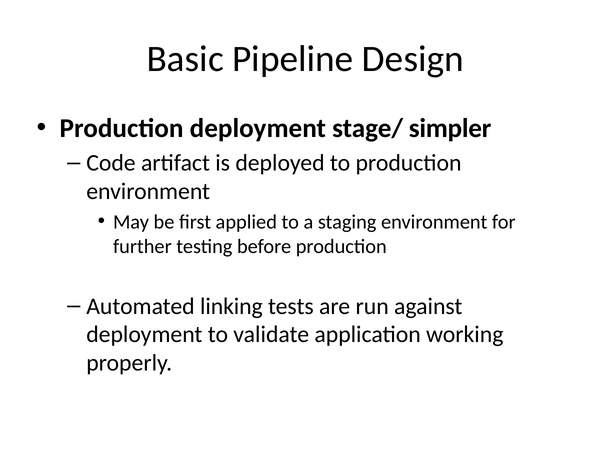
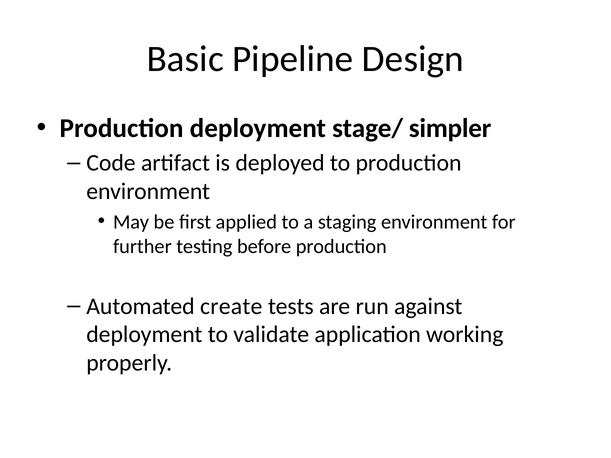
linking: linking -> create (231, 306)
